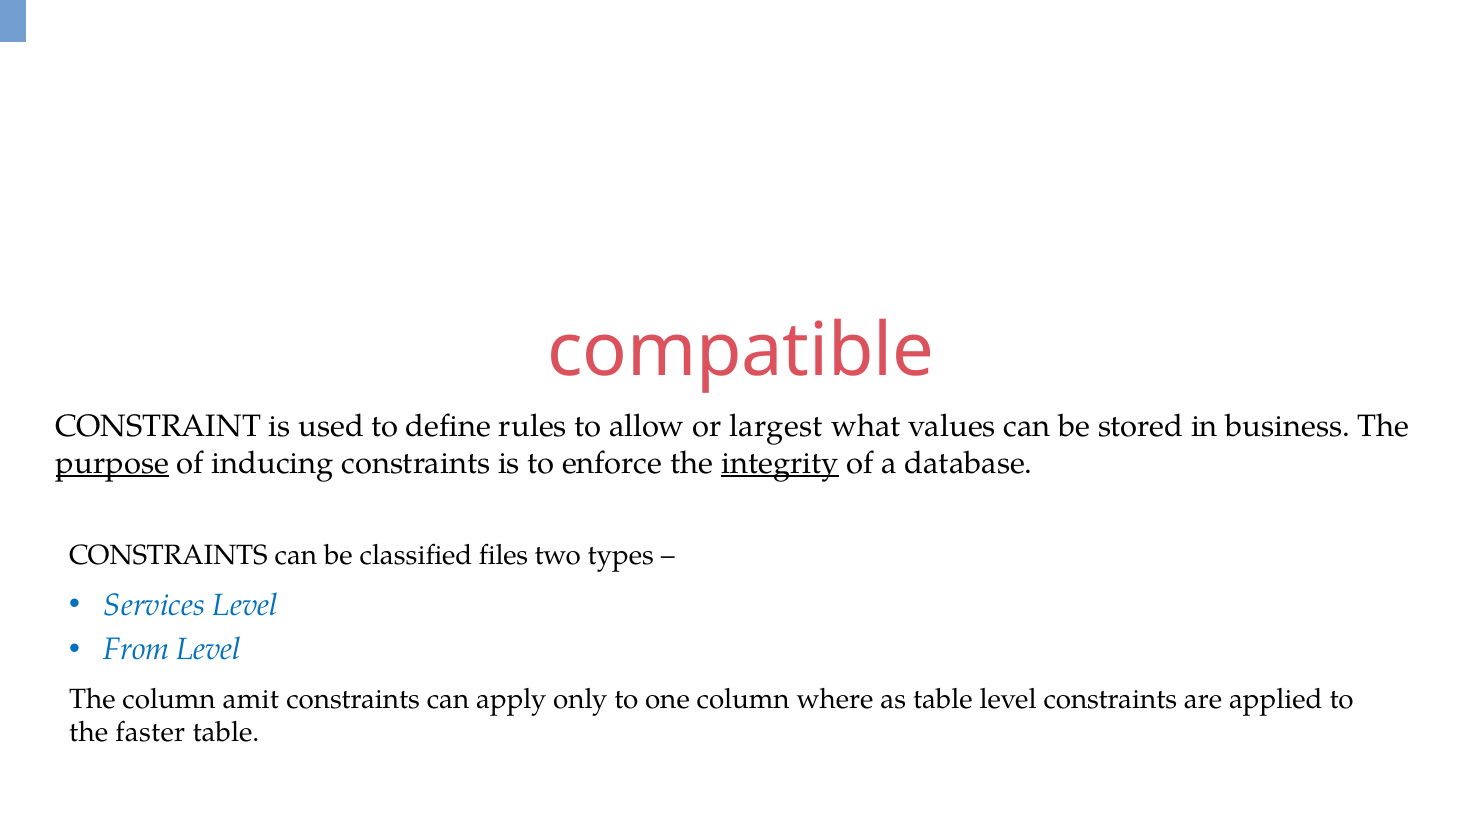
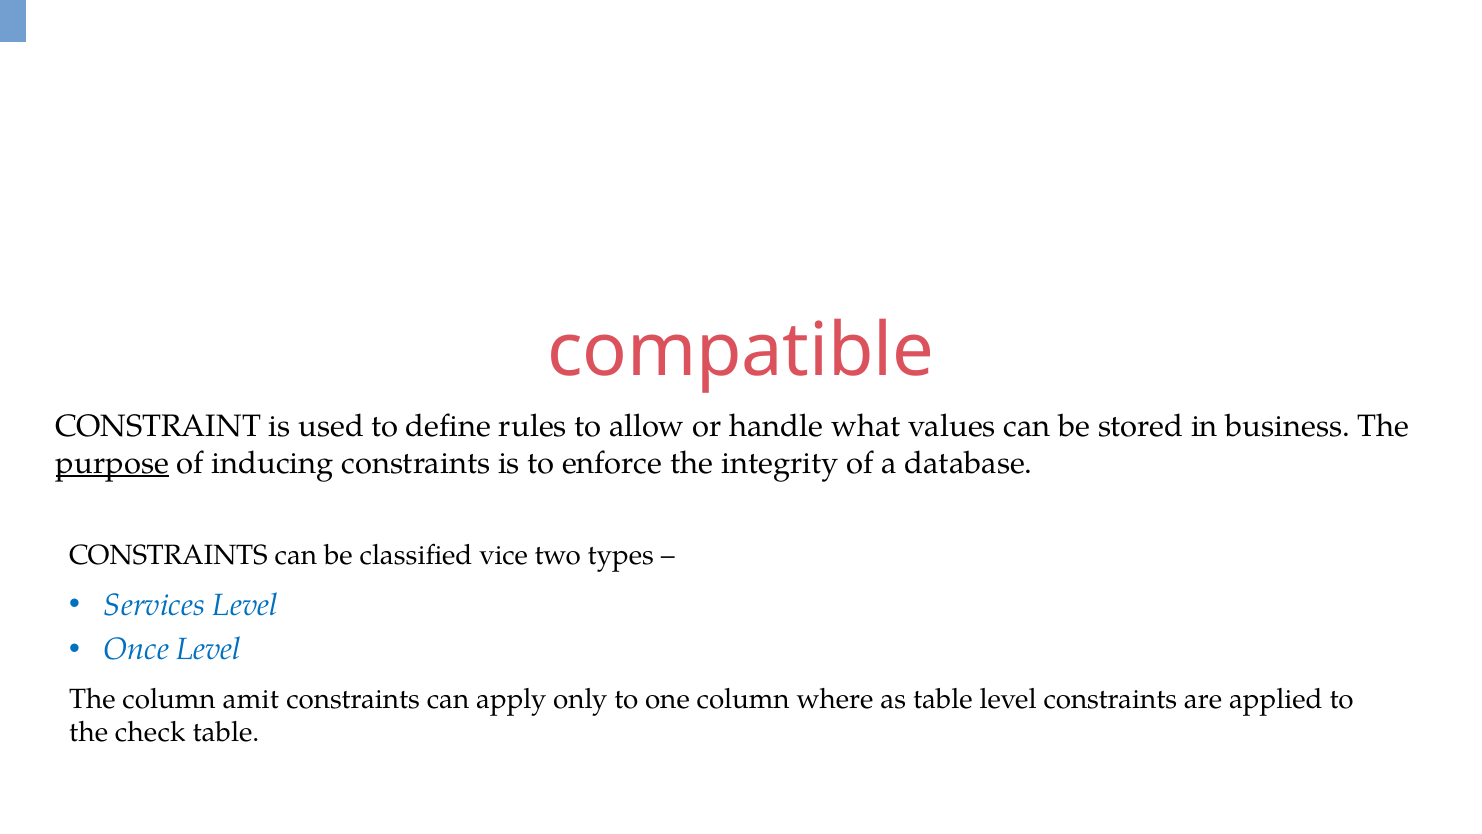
largest: largest -> handle (776, 426)
integrity underline: present -> none (780, 463)
files: files -> vice (504, 555)
From: From -> Once (137, 649)
faster: faster -> check (150, 732)
